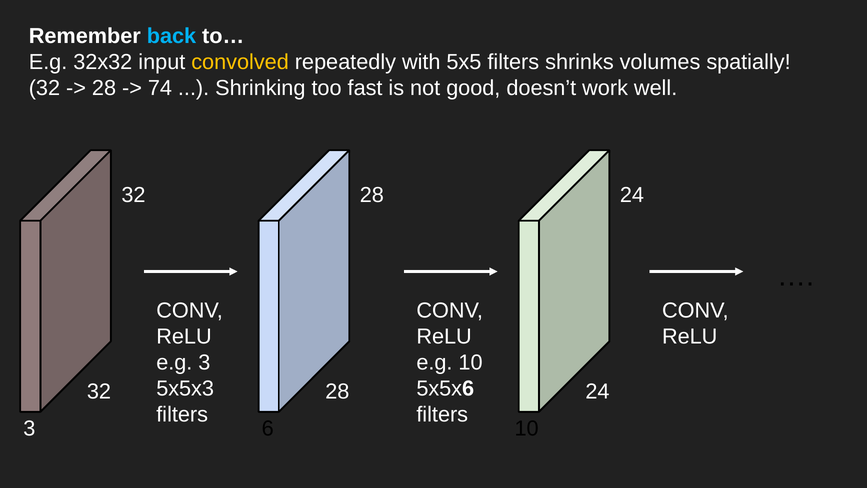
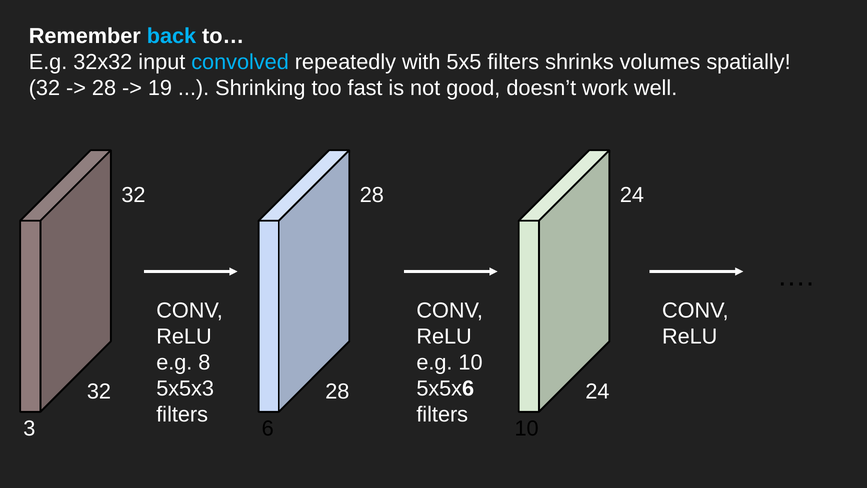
convolved colour: yellow -> light blue (240, 62)
74: 74 -> 19 (160, 88)
e.g 3: 3 -> 8 (204, 362)
